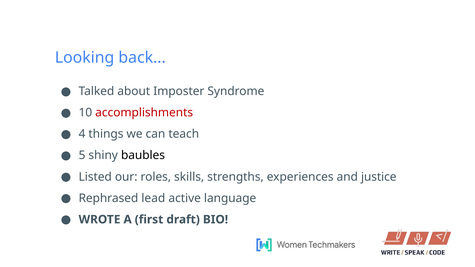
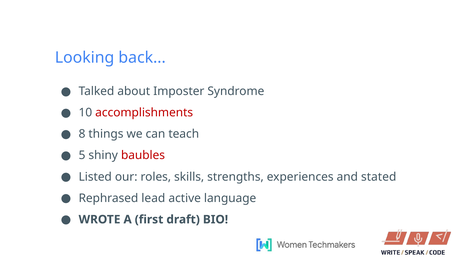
4: 4 -> 8 (82, 134)
baubles colour: black -> red (143, 156)
justice: justice -> stated (379, 177)
